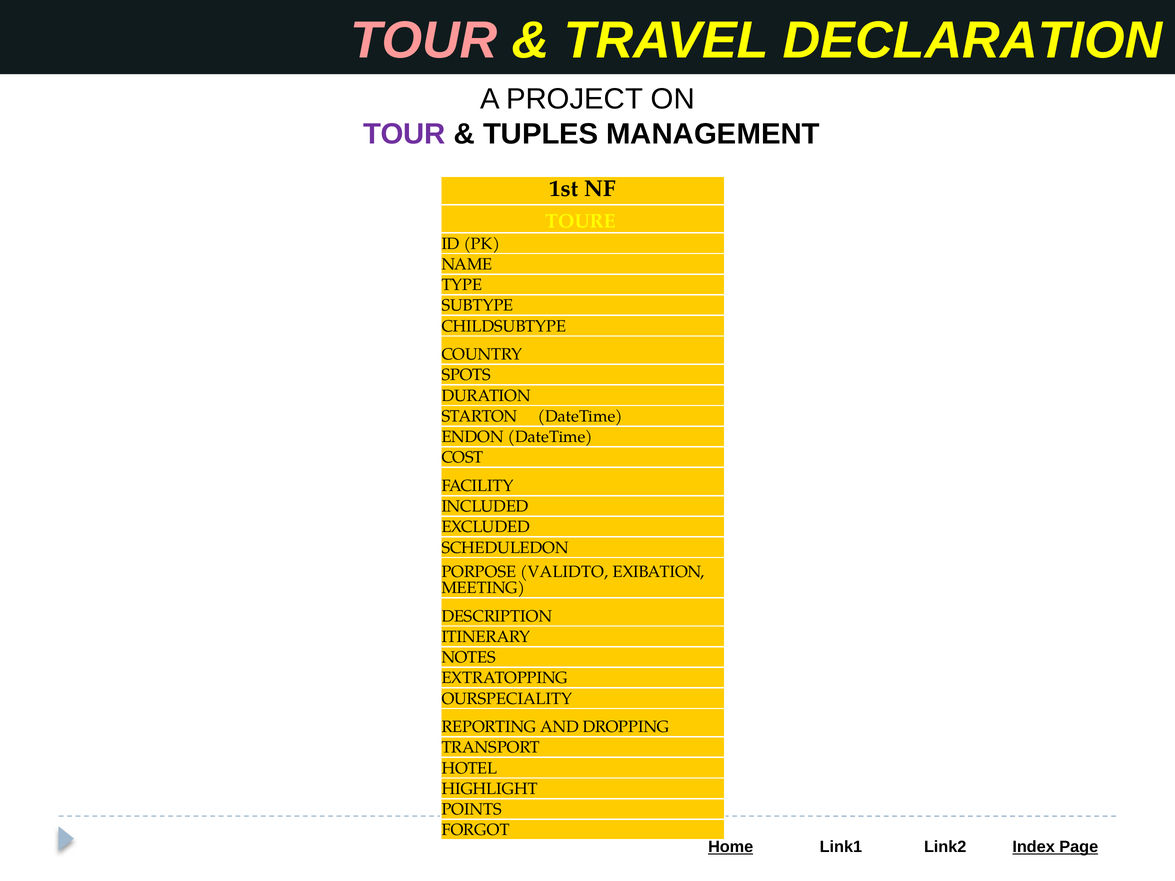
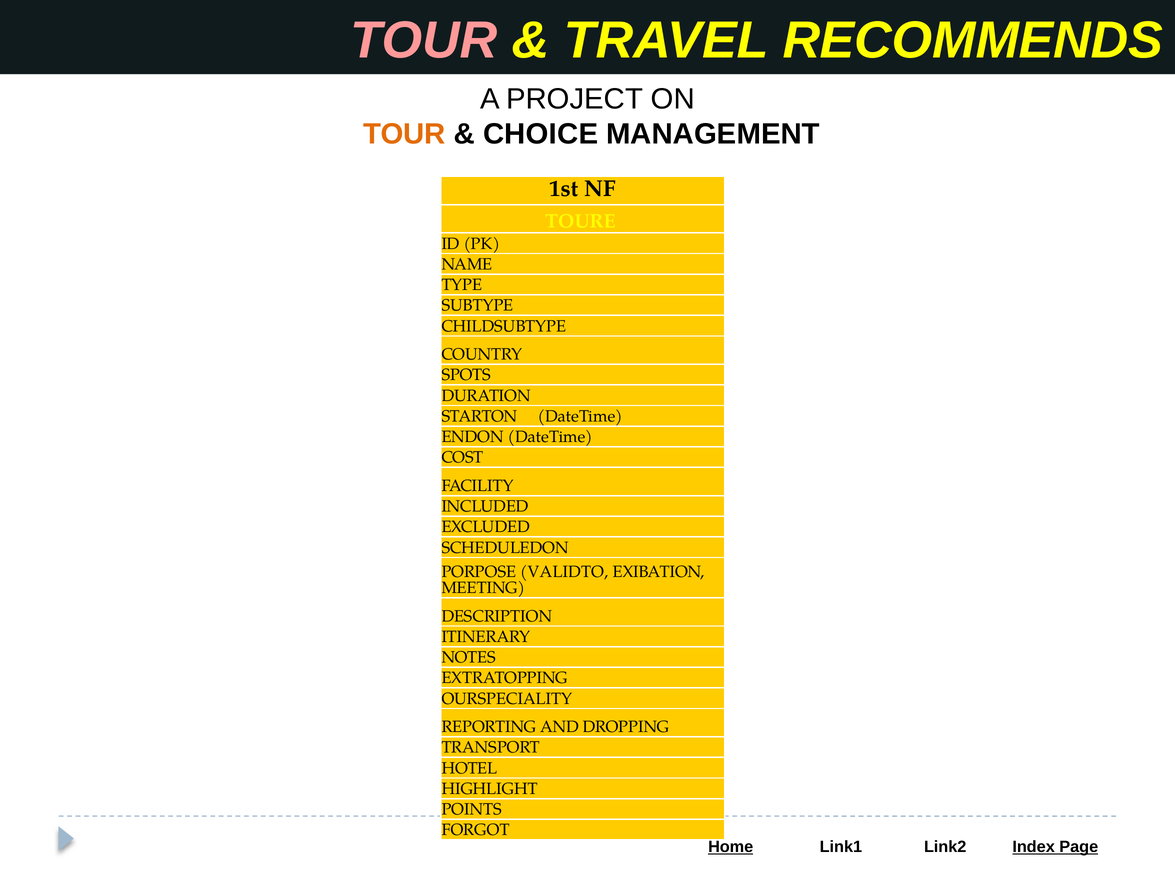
DECLARATION: DECLARATION -> RECOMMENDS (973, 41)
TOUR colour: purple -> orange (404, 134)
TUPLES: TUPLES -> CHOICE (541, 134)
